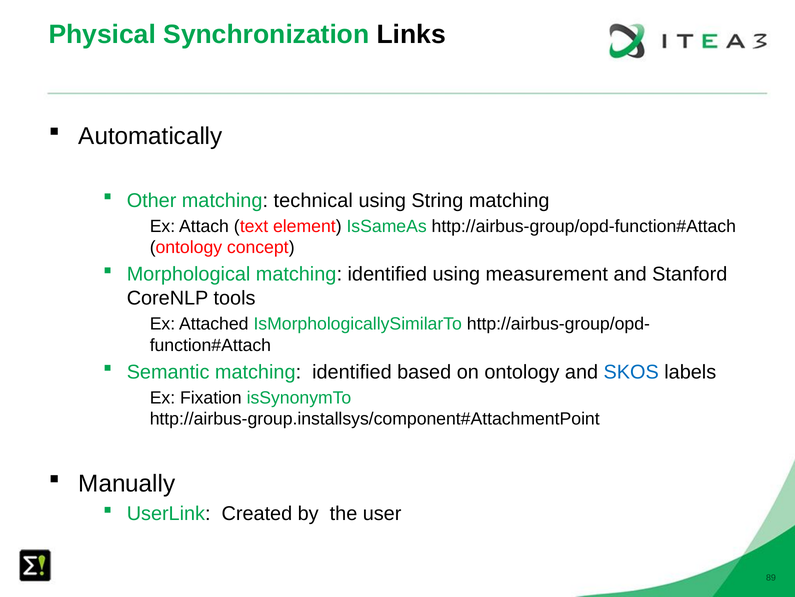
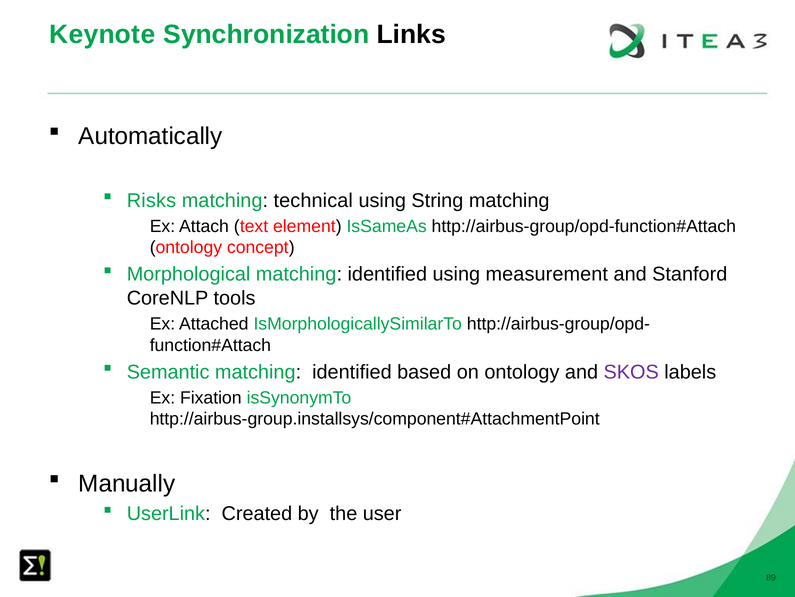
Physical: Physical -> Keynote (102, 35)
Other: Other -> Risks (151, 200)
SKOS colour: blue -> purple (631, 372)
